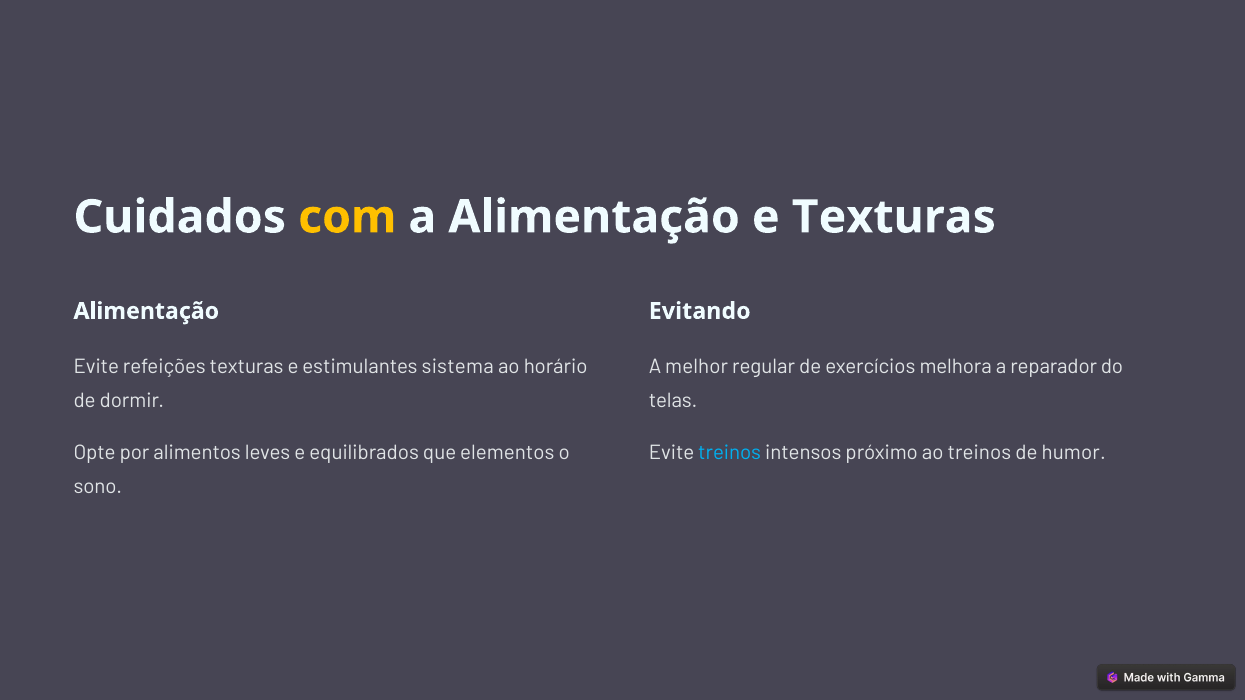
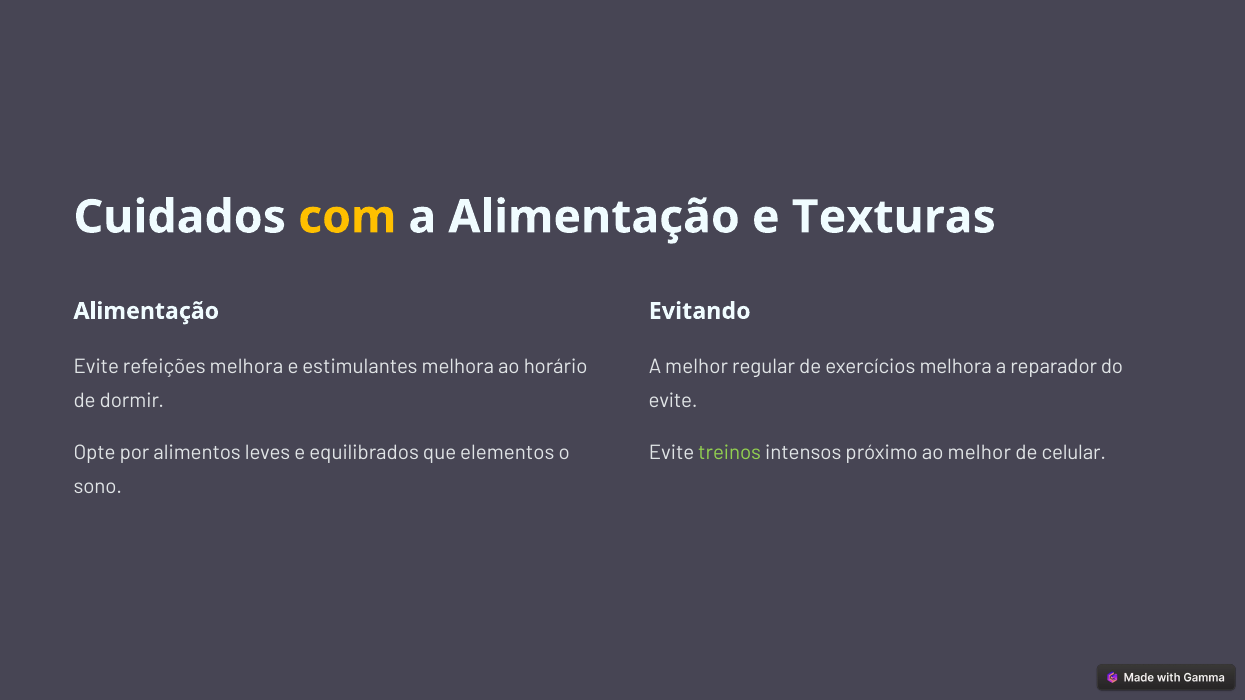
refeições texturas: texturas -> melhora (247, 367)
estimulantes sistema: sistema -> melhora (458, 367)
telas: telas -> evite (673, 401)
treinos colour: light blue -> light green (730, 453)
ao treinos: treinos -> melhor (979, 453)
humor: humor -> celular (1074, 453)
